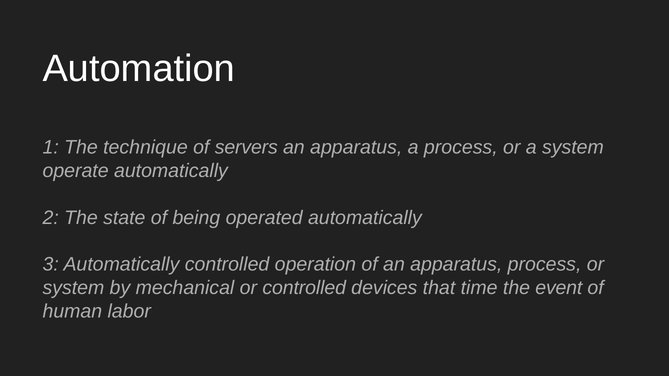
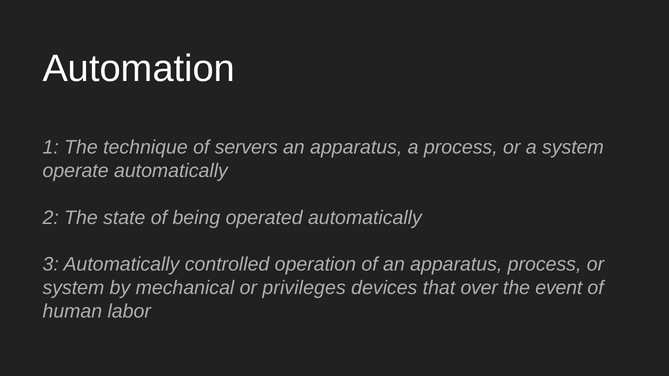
or controlled: controlled -> privileges (304, 288)
time: time -> over (479, 288)
